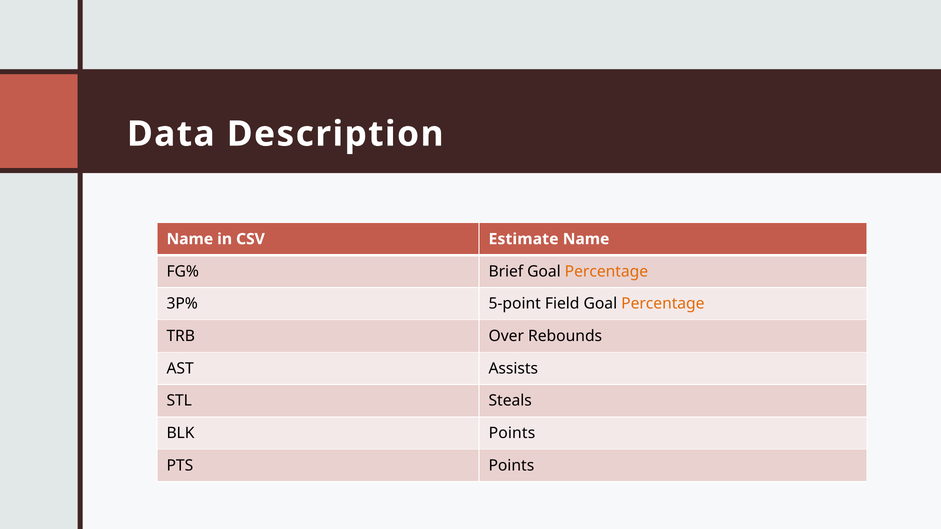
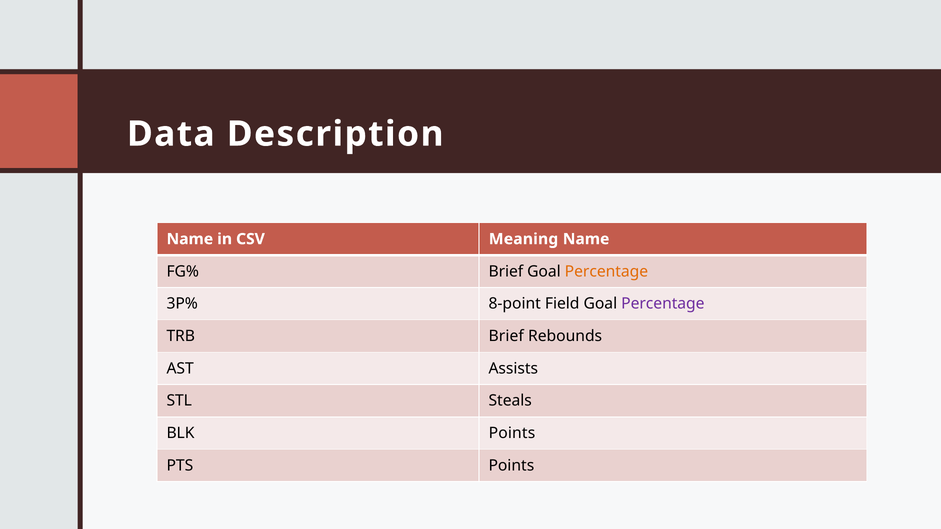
Estimate: Estimate -> Meaning (524, 239)
5-point: 5-point -> 8-point (515, 304)
Percentage colour: orange -> purple (663, 304)
TRB Over: Over -> Brief (506, 336)
